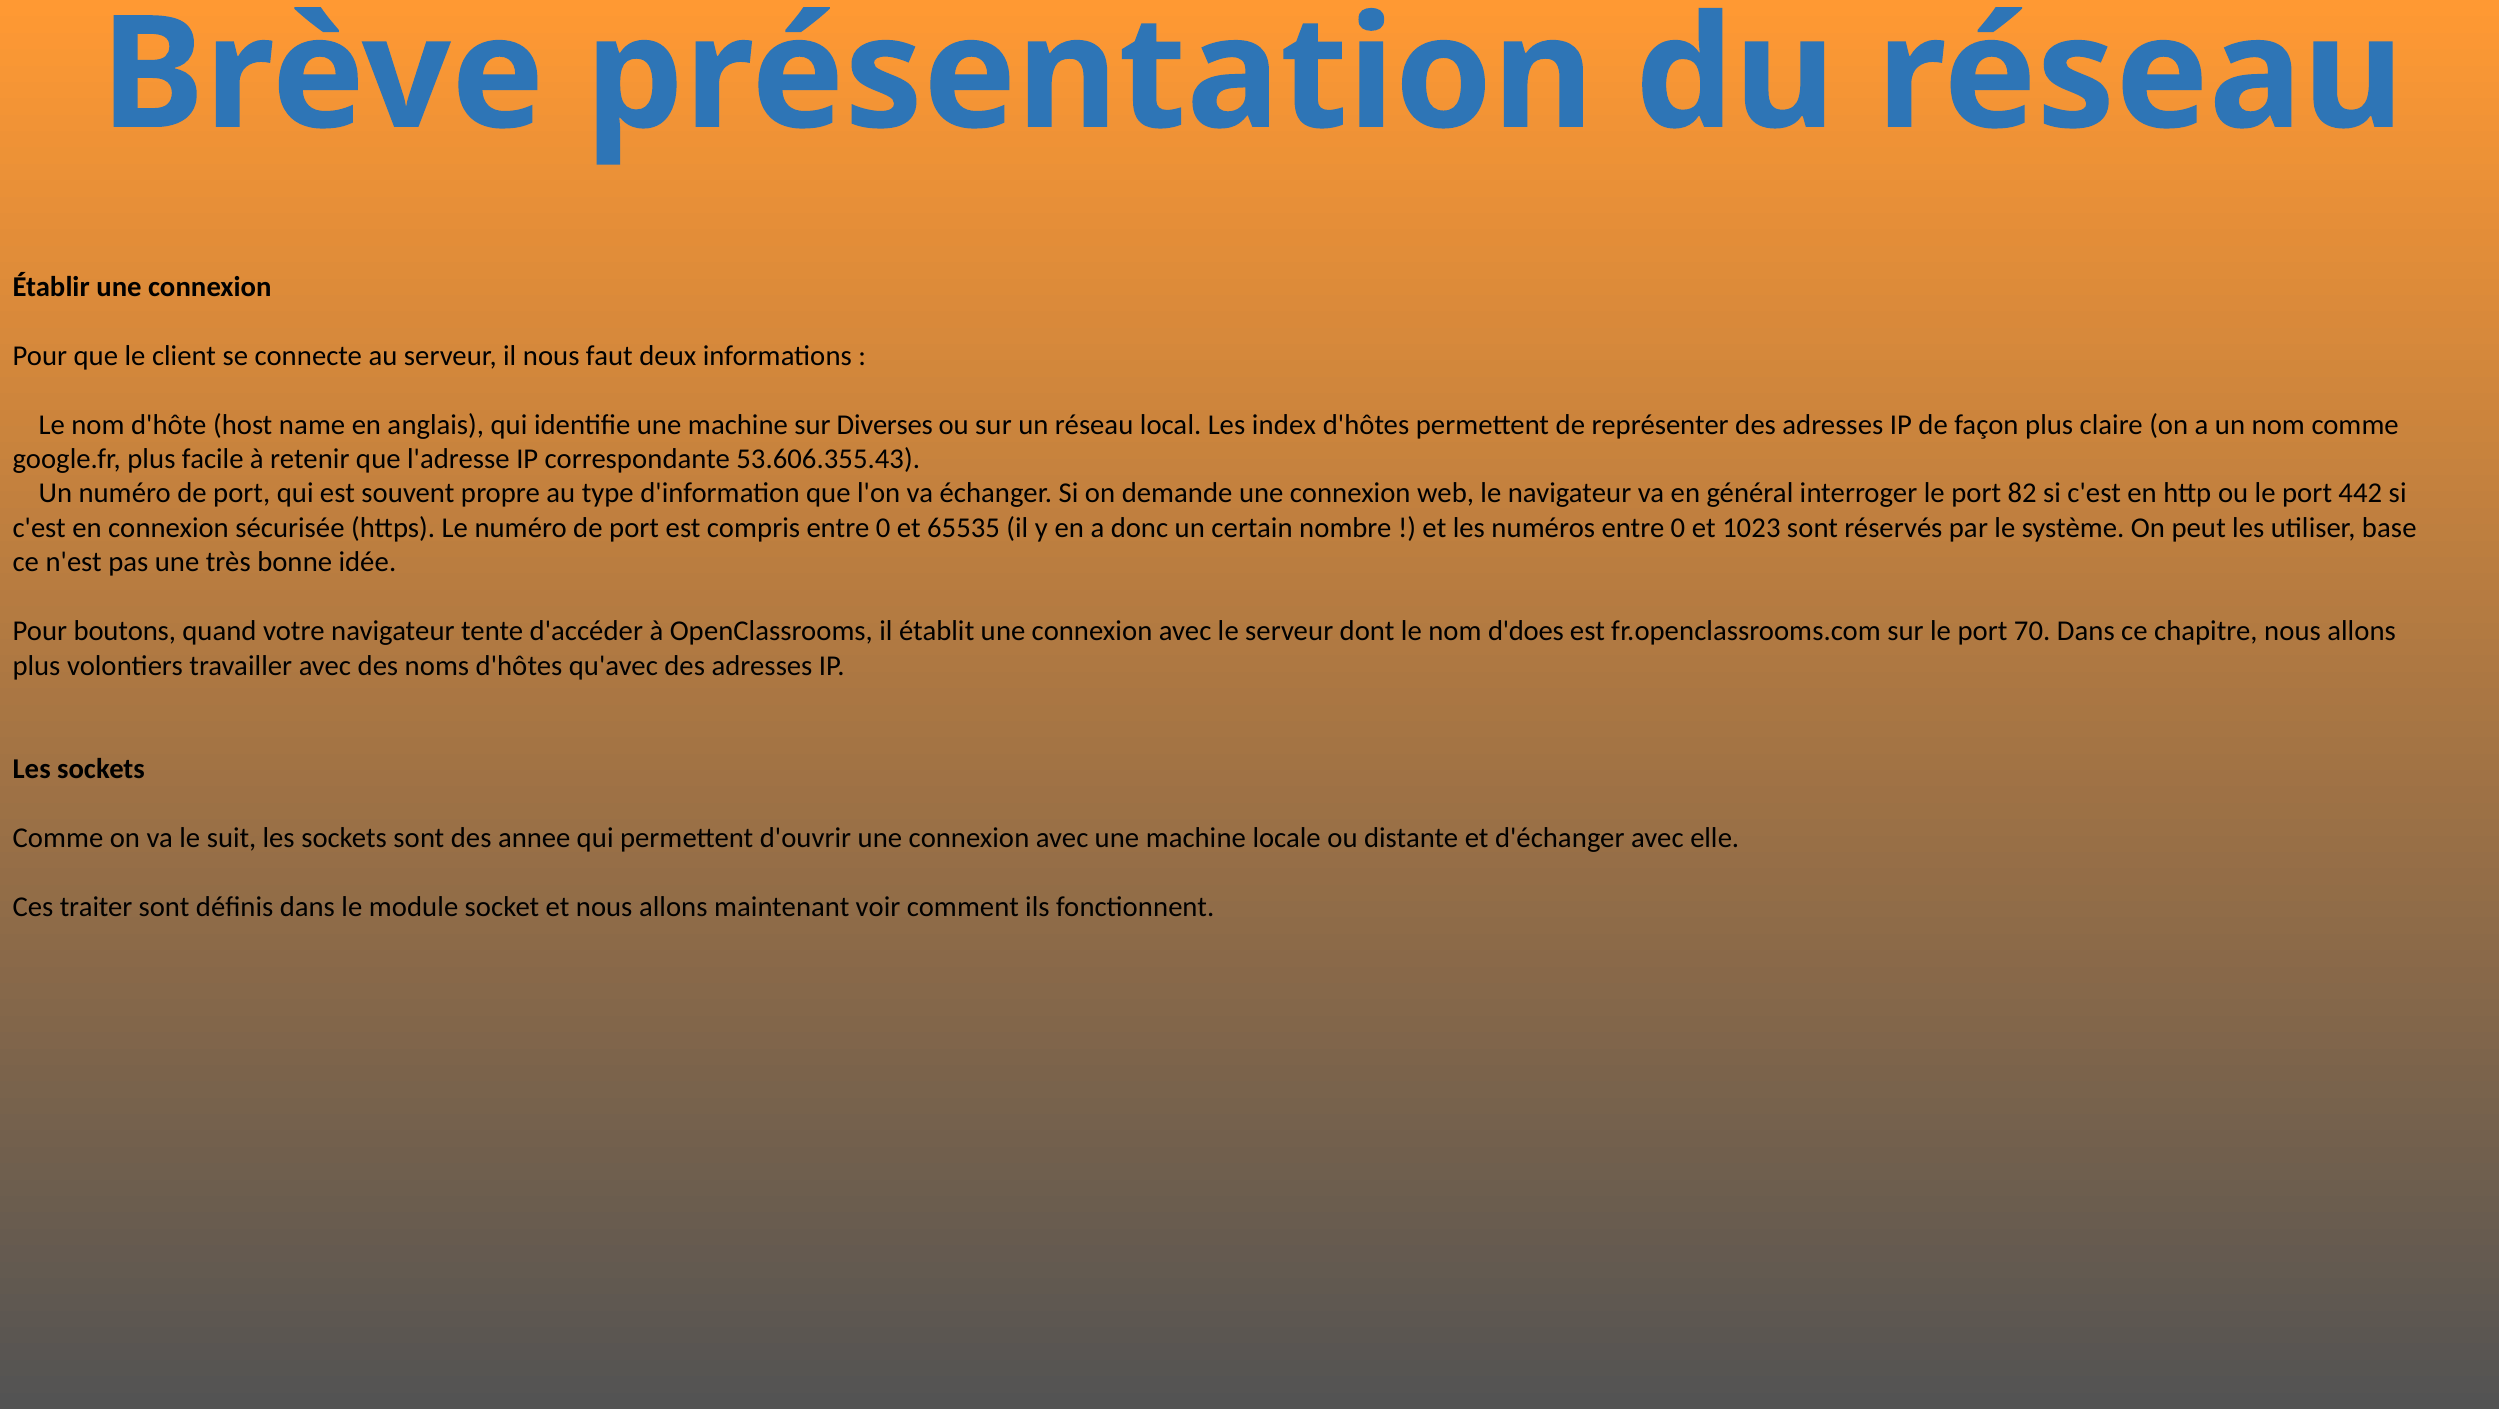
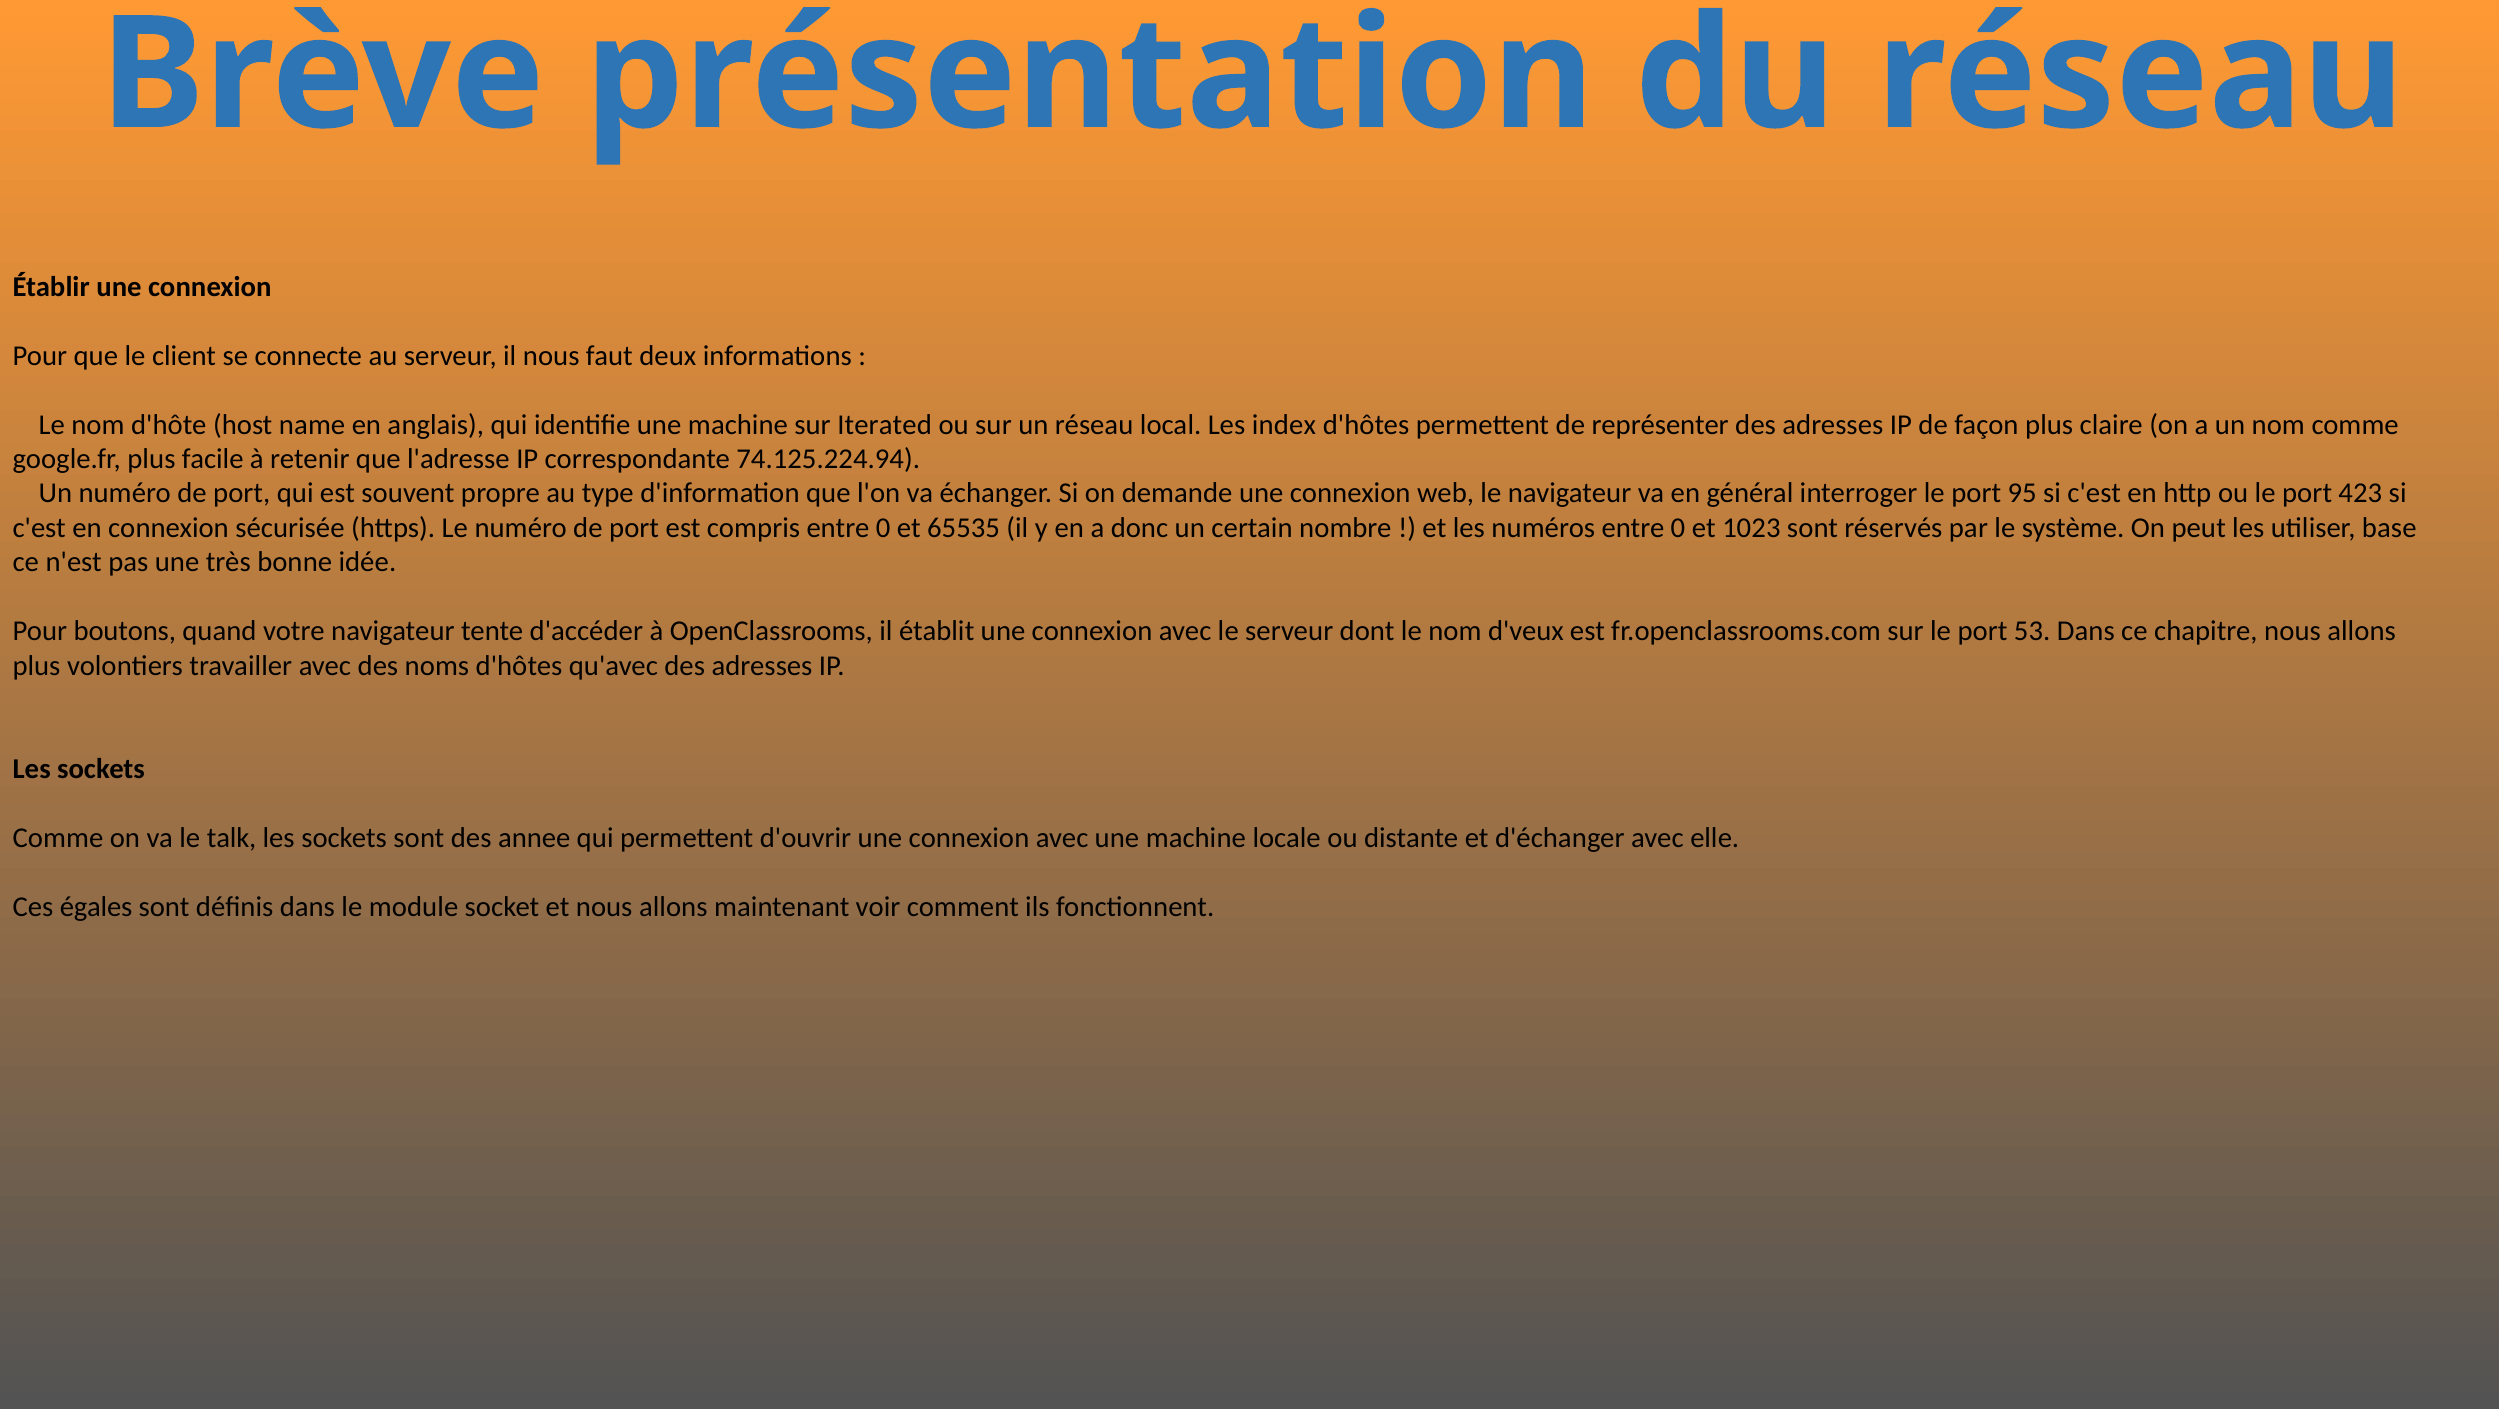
Diverses: Diverses -> Iterated (885, 425)
53.606.355.43: 53.606.355.43 -> 74.125.224.94 (828, 459)
82: 82 -> 95 (2022, 493)
442: 442 -> 423 (2360, 493)
d'does: d'does -> d'veux (1526, 631)
70: 70 -> 53 (2032, 631)
suit: suit -> talk (232, 838)
traiter: traiter -> égales (96, 907)
